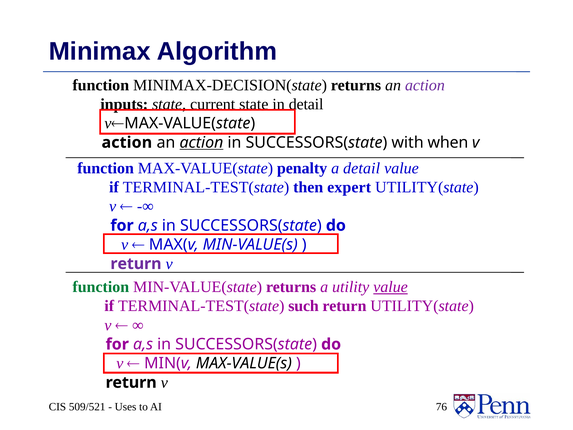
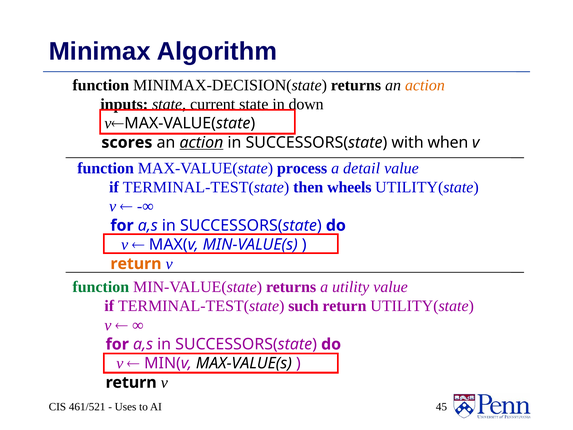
action colour: purple -> orange (425, 85)
in detail: detail -> down (306, 104)
action: action -> scores (127, 142)
penalty: penalty -> process (302, 168)
expert: expert -> wheels (349, 187)
return colour: purple -> orange (136, 264)
value underline: present -> none (391, 287)
509/521: 509/521 -> 461/521 (87, 407)
76: 76 -> 45 (441, 407)
